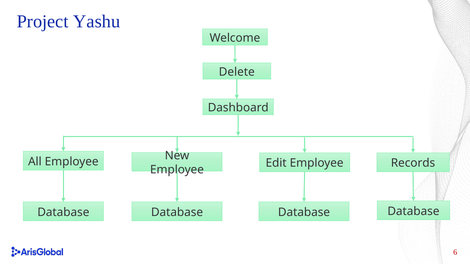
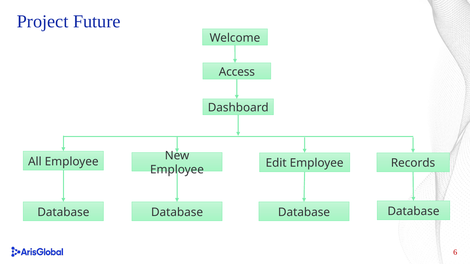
Yashu: Yashu -> Future (97, 22)
Delete: Delete -> Access (237, 72)
